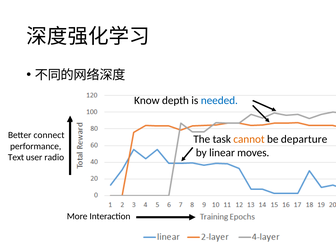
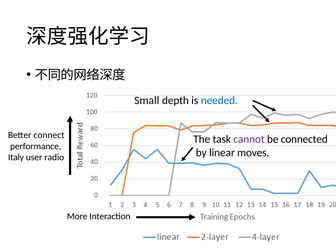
Know: Know -> Small (147, 100)
cannot colour: orange -> purple (249, 139)
departure: departure -> connected (304, 139)
Text: Text -> Italy (16, 157)
